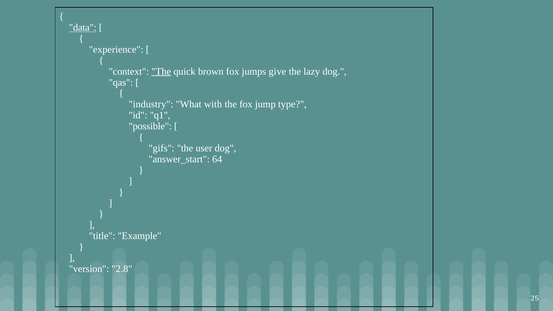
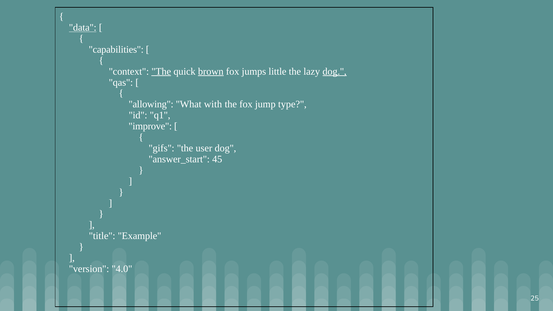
experience: experience -> capabilities (116, 49)
brown underline: none -> present (211, 71)
give: give -> little (277, 71)
dog underline: none -> present (335, 71)
industry: industry -> allowing (151, 104)
possible: possible -> improve (150, 126)
64: 64 -> 45 (217, 159)
2.8: 2.8 -> 4.0 (122, 269)
